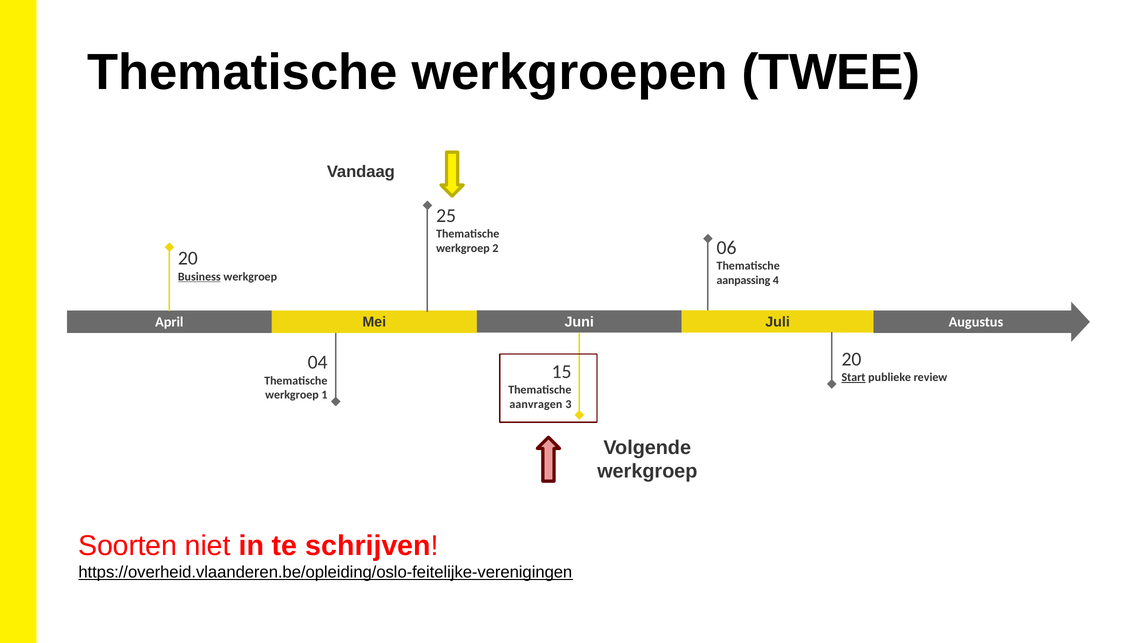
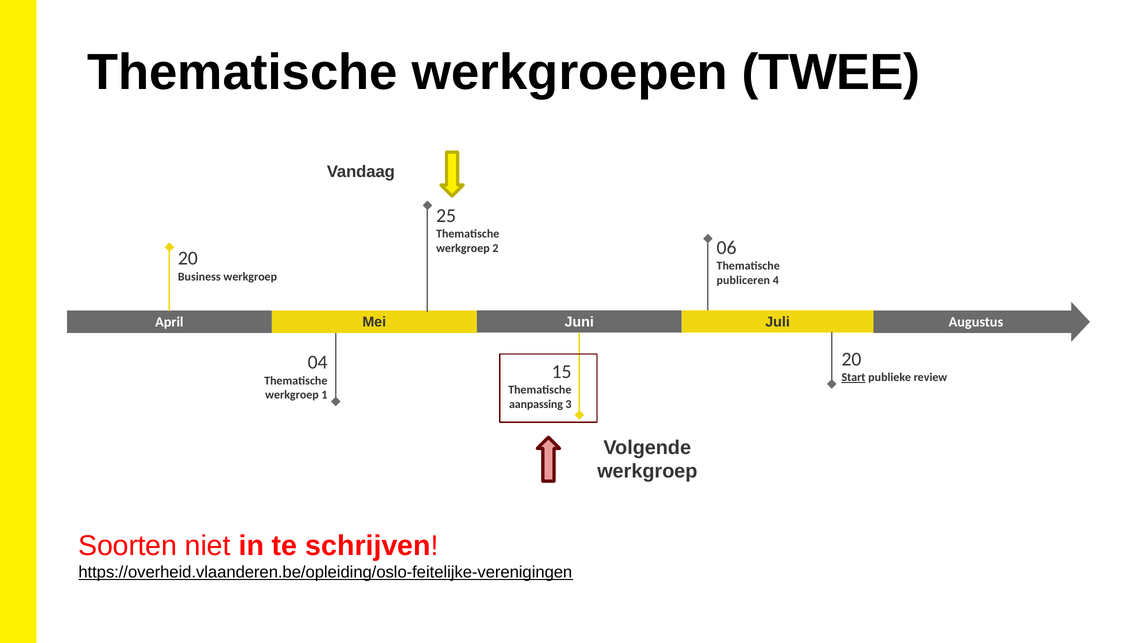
Business underline: present -> none (199, 277)
aanpassing: aanpassing -> publiceren (743, 280)
aanvragen: aanvragen -> aanpassing (536, 404)
